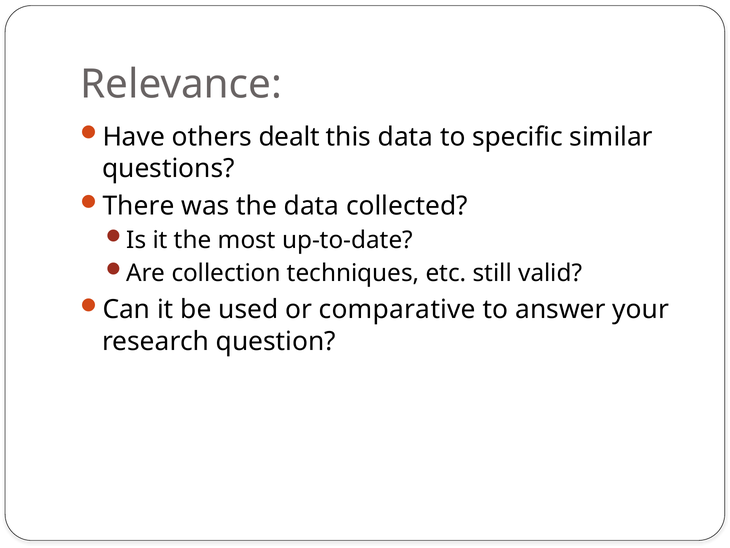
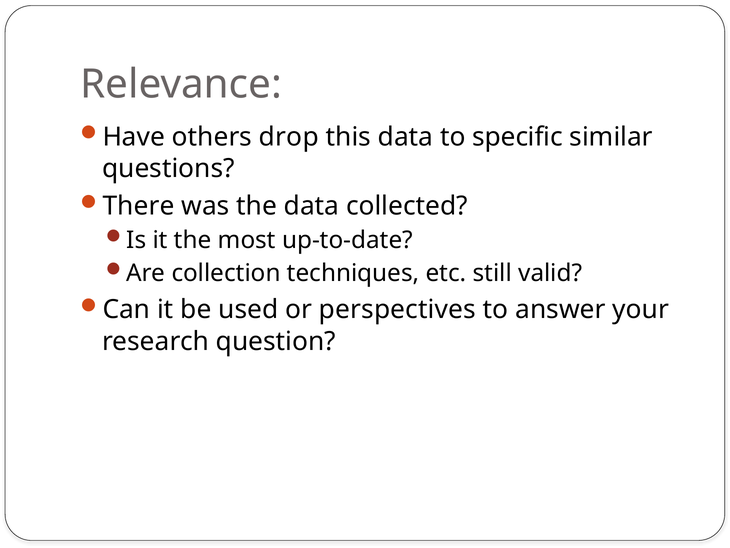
dealt: dealt -> drop (289, 137)
comparative: comparative -> perspectives (397, 309)
